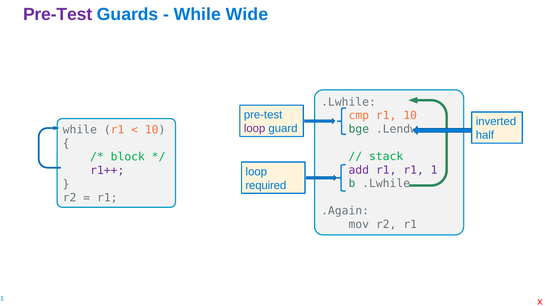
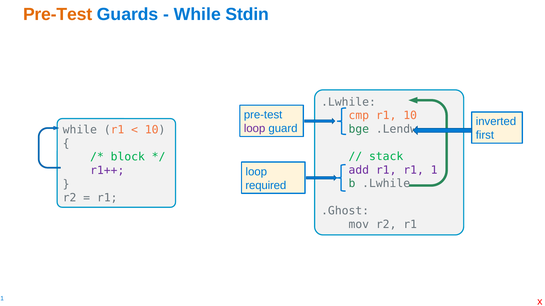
Pre-Test colour: purple -> orange (58, 14)
Wide: Wide -> Stdin (247, 14)
half: half -> first (485, 135)
.Again: .Again -> .Ghost (345, 211)
